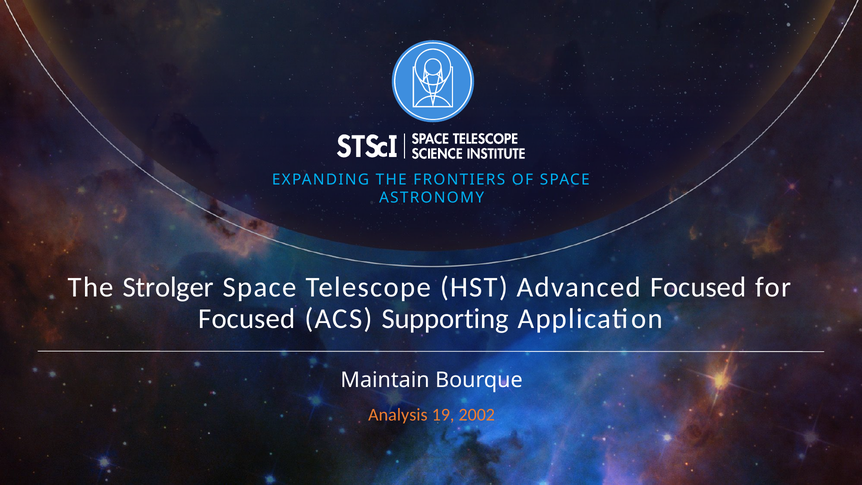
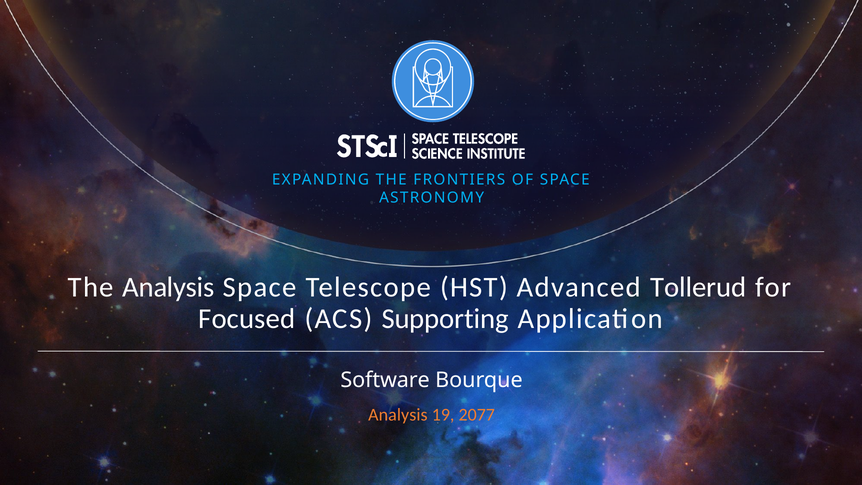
The Strolger: Strolger -> Analysis (168, 287)
Advanced Focused: Focused -> Tollerud (698, 287)
Maintain: Maintain -> Software (385, 380)
2002: 2002 -> 2077 (477, 414)
